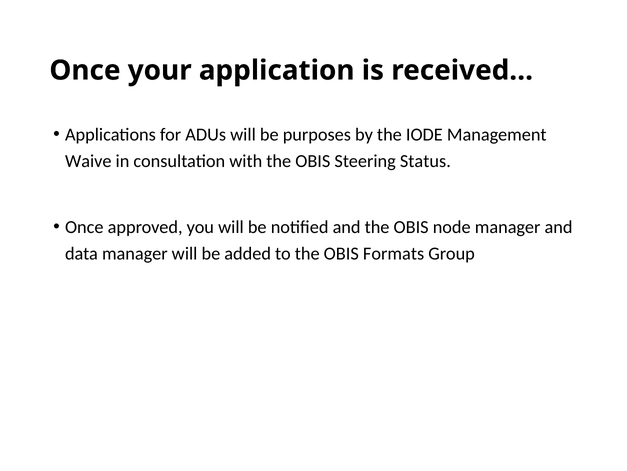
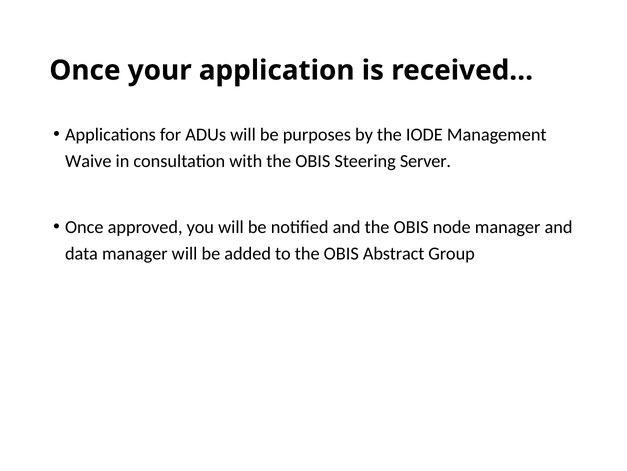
Status: Status -> Server (425, 161)
Formats: Formats -> Abstract (394, 253)
